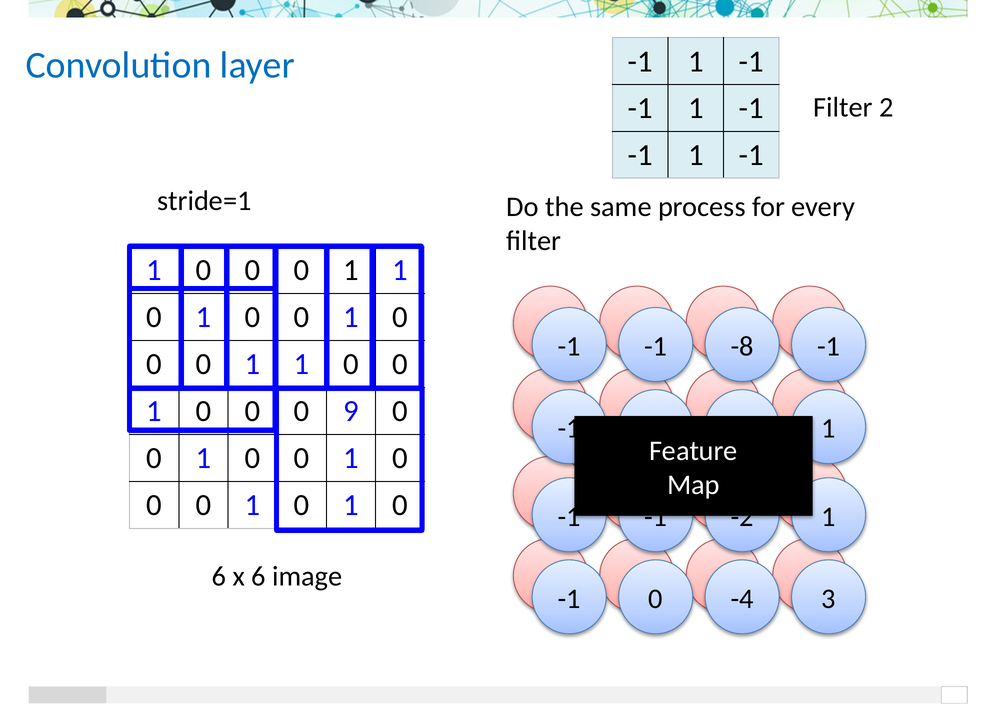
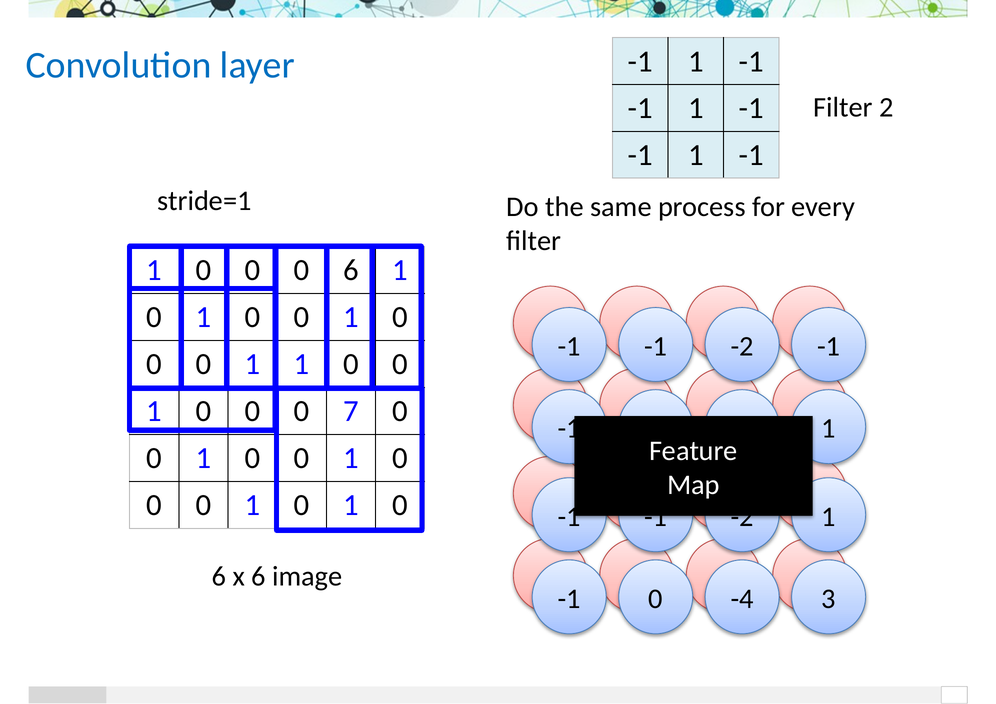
1: 1 -> 6 (351, 270)
-8: -8 -> -2 (742, 347)
9: 9 -> 7 (351, 411)
